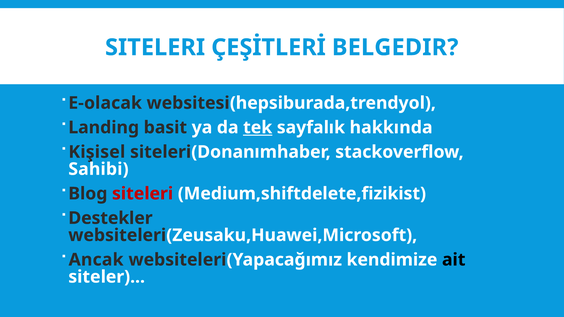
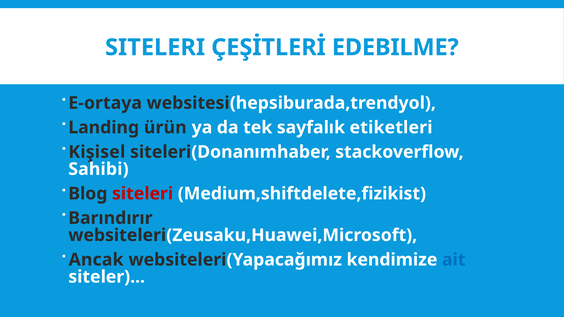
BELGEDIR: BELGEDIR -> EDEBILME (395, 47)
E-olacak: E-olacak -> E-ortaya (105, 103)
basit: basit -> ürün (165, 128)
tek underline: present -> none (258, 128)
hakkında: hakkında -> etiketleri (391, 128)
Destekler: Destekler -> Barındırır (110, 218)
ait colour: black -> blue (454, 260)
